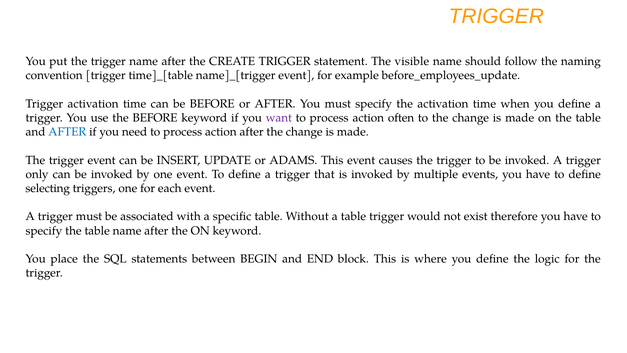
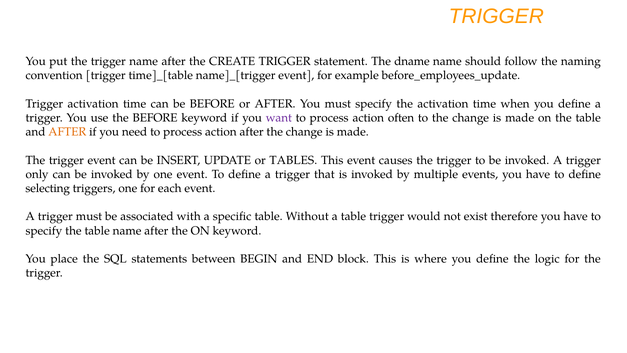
visible: visible -> dname (412, 61)
AFTER colour: blue -> orange (67, 132)
ADAMS: ADAMS -> TABLES (293, 160)
